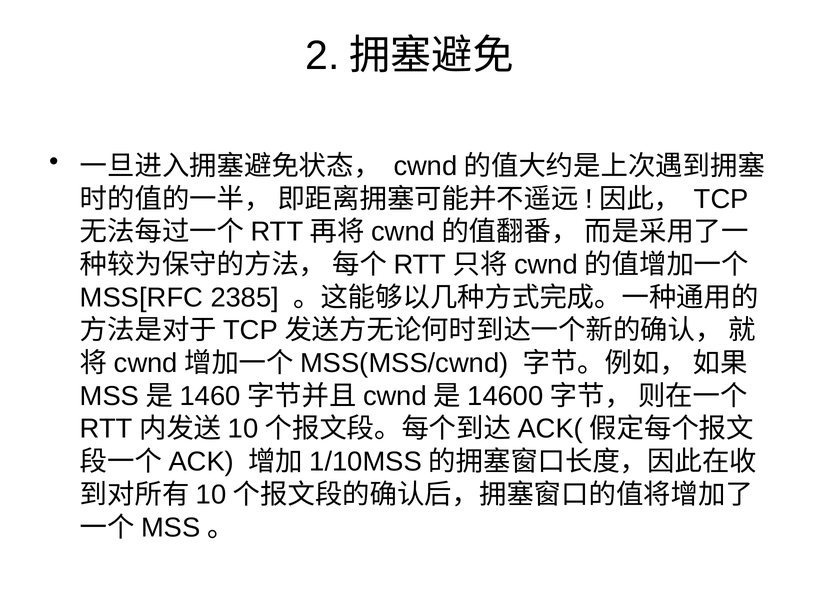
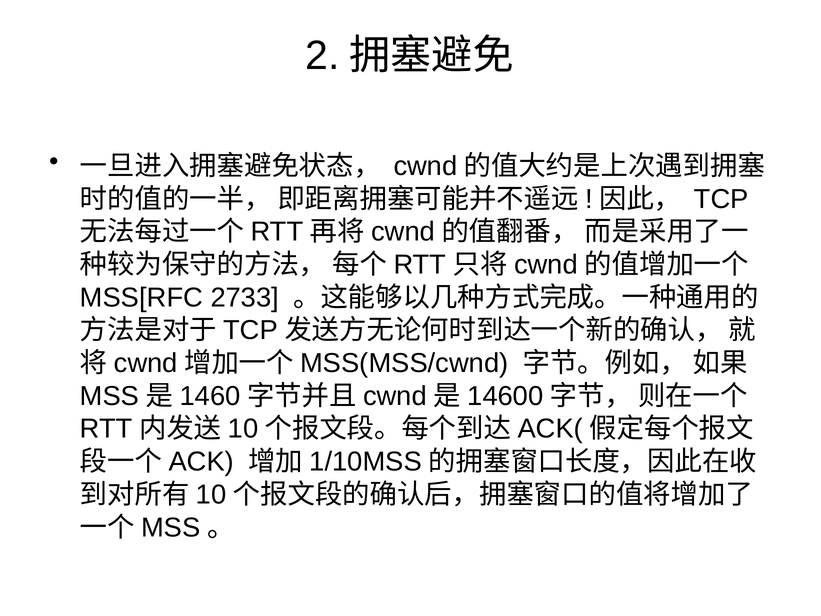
2385: 2385 -> 2733 (245, 297)
